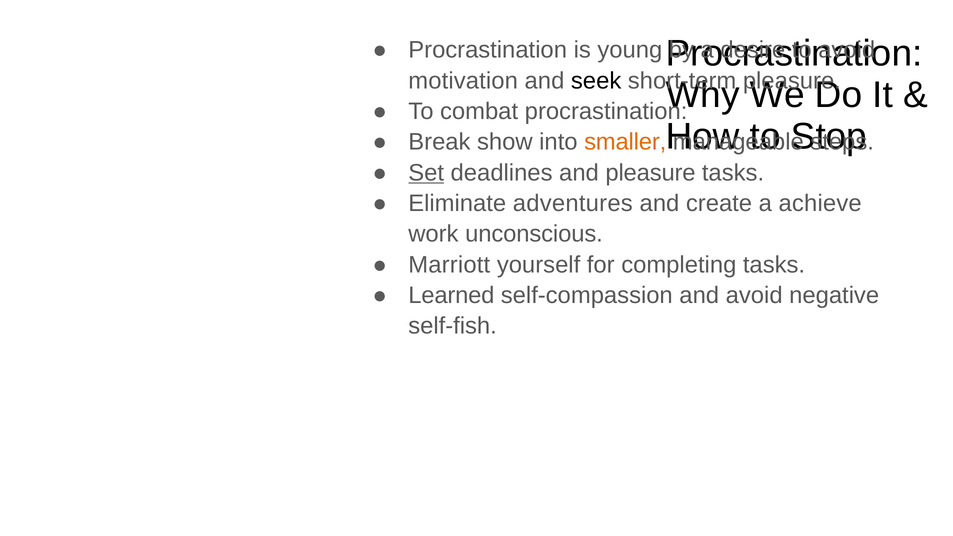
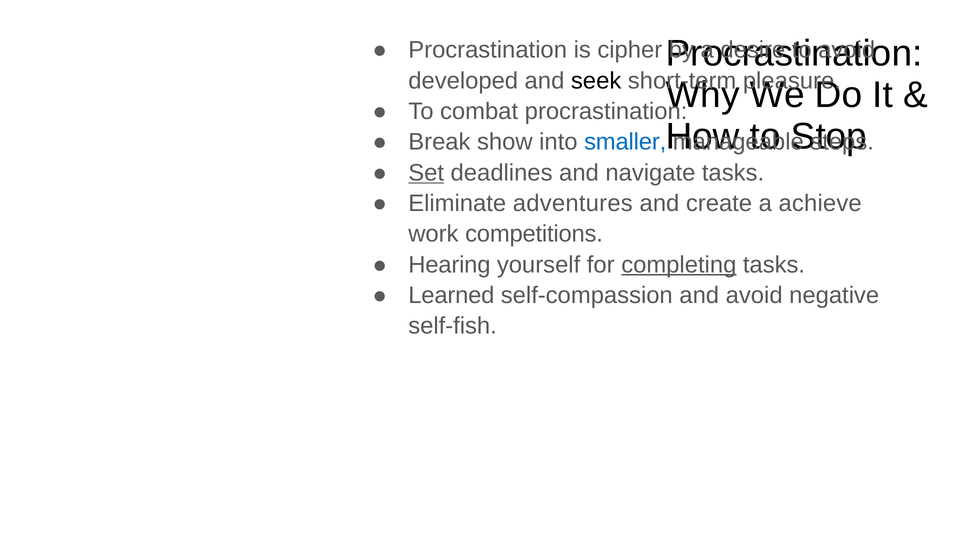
young: young -> cipher (630, 50)
motivation: motivation -> developed (463, 81)
smaller colour: orange -> blue (625, 142)
and pleasure: pleasure -> navigate (650, 173)
unconscious: unconscious -> competitions (534, 234)
Marriott: Marriott -> Hearing (449, 265)
completing underline: none -> present (679, 265)
